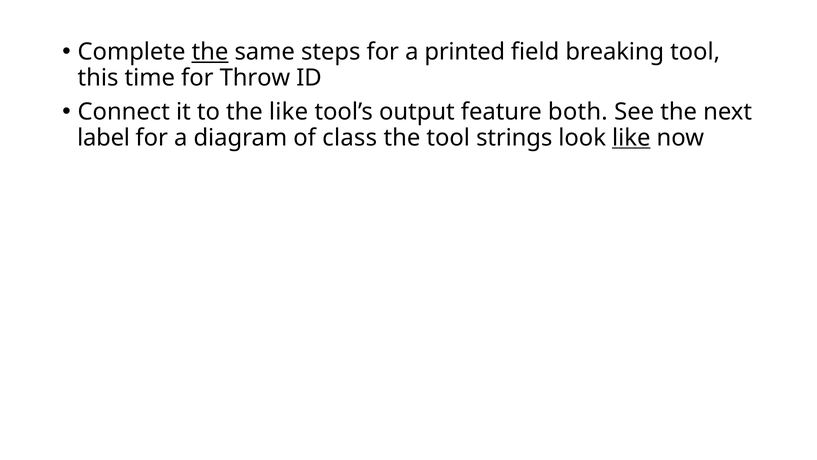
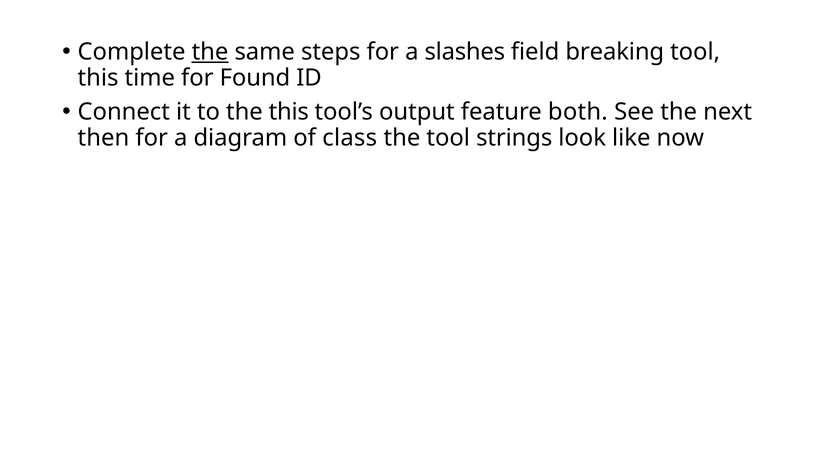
printed: printed -> slashes (465, 52)
Throw: Throw -> Found (255, 78)
the like: like -> this (289, 112)
label: label -> then (103, 138)
like underline: present -> none (631, 138)
